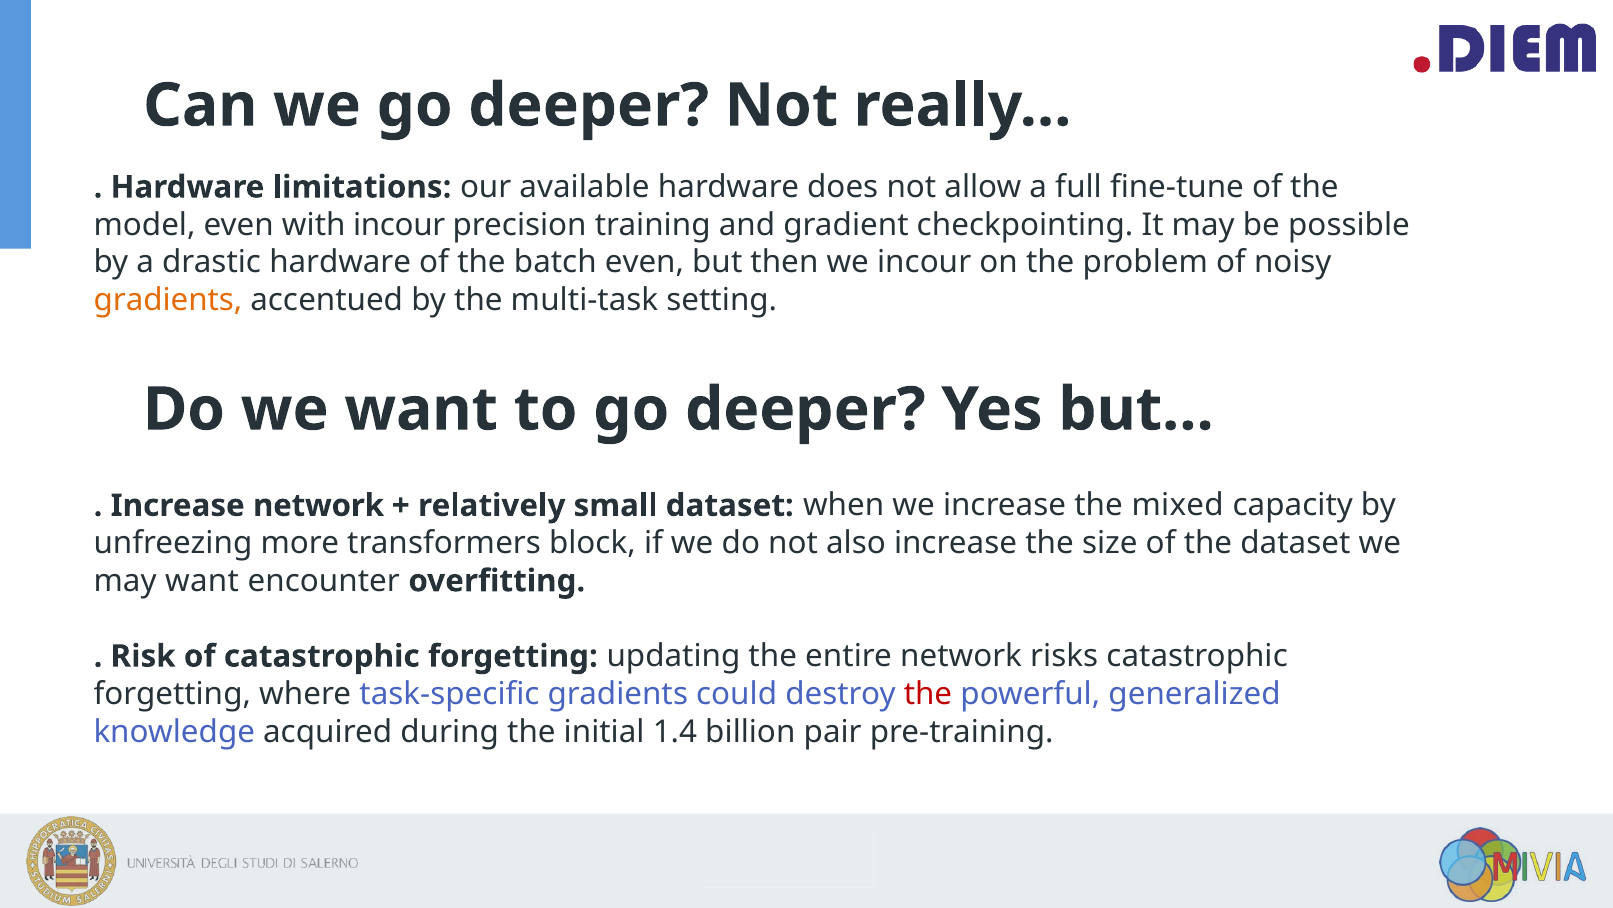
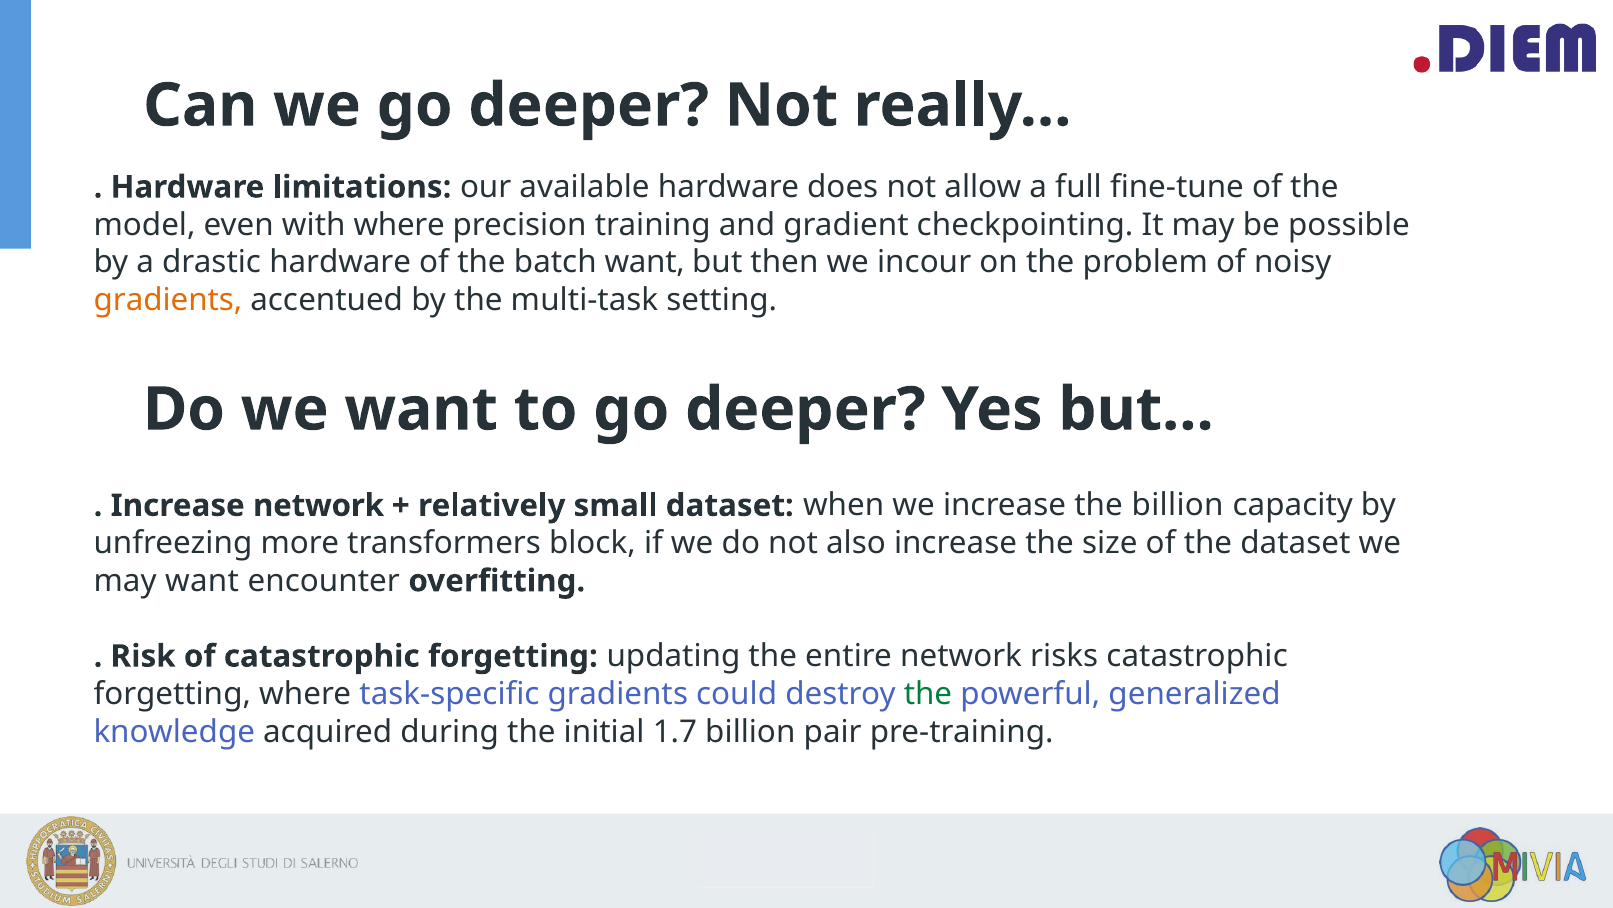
with incour: incour -> where (399, 225)
batch even: even -> want (645, 262)
the mixed: mixed -> billion (1178, 505)
the colour: red -> green (928, 694)
1.4: 1.4 -> 1.7 (675, 731)
